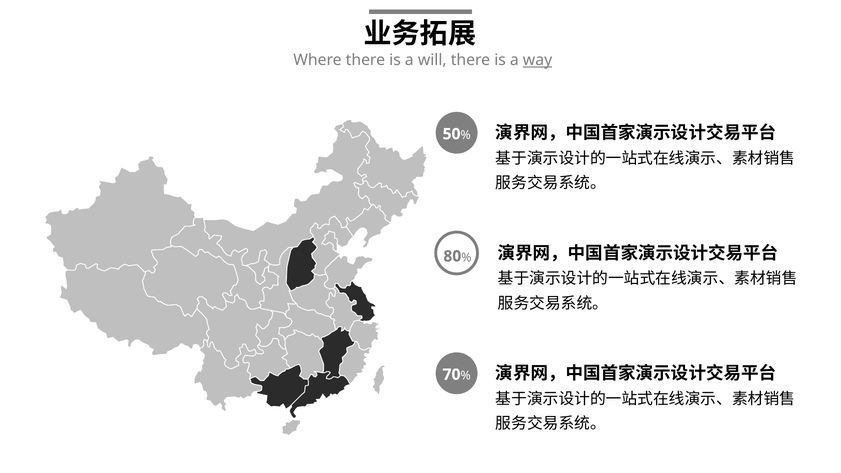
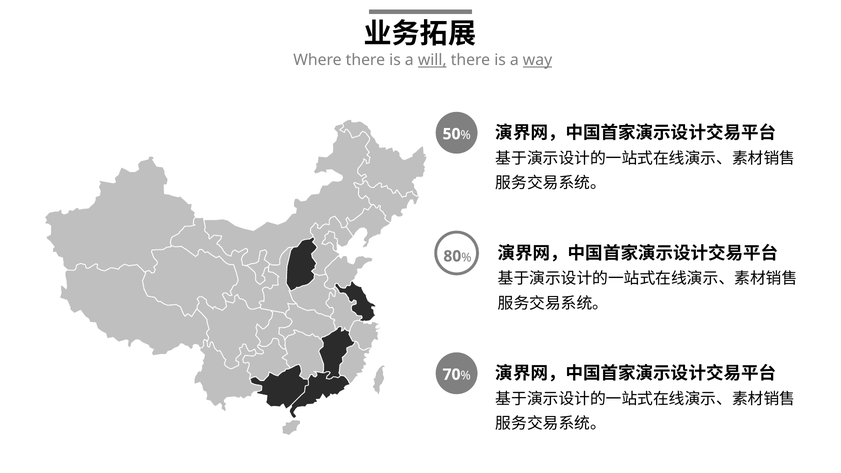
will underline: none -> present (432, 60)
